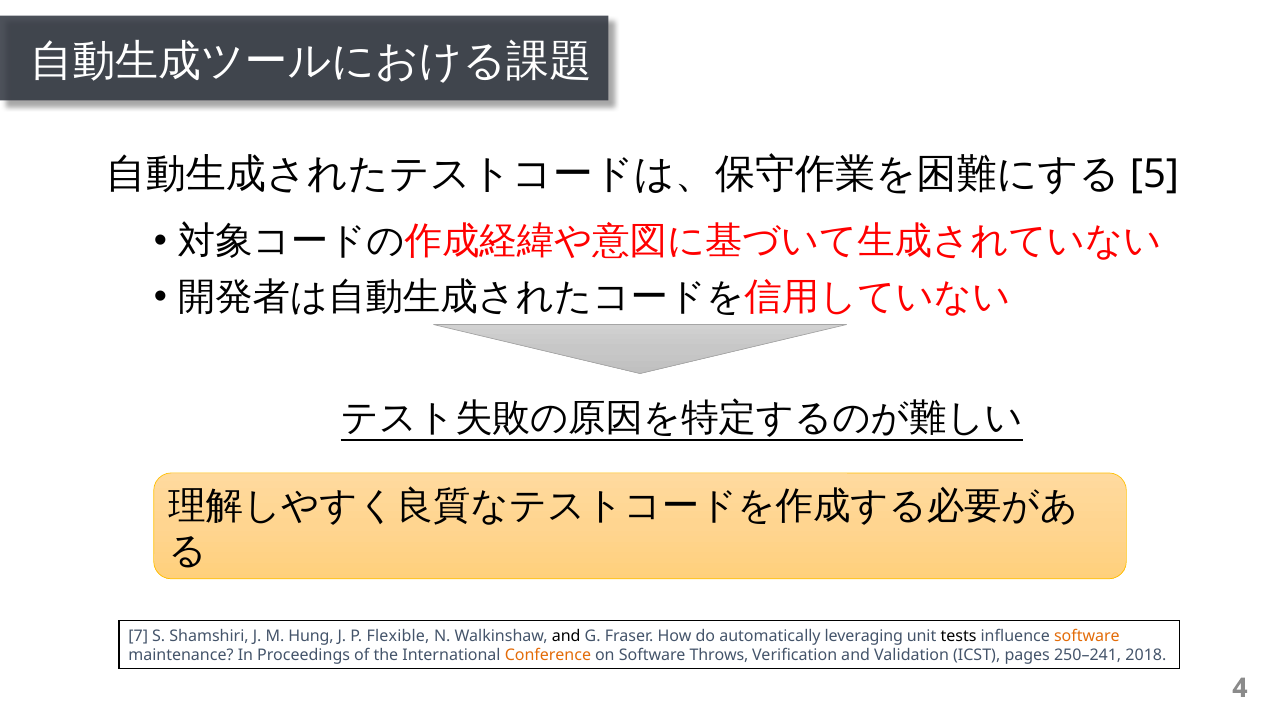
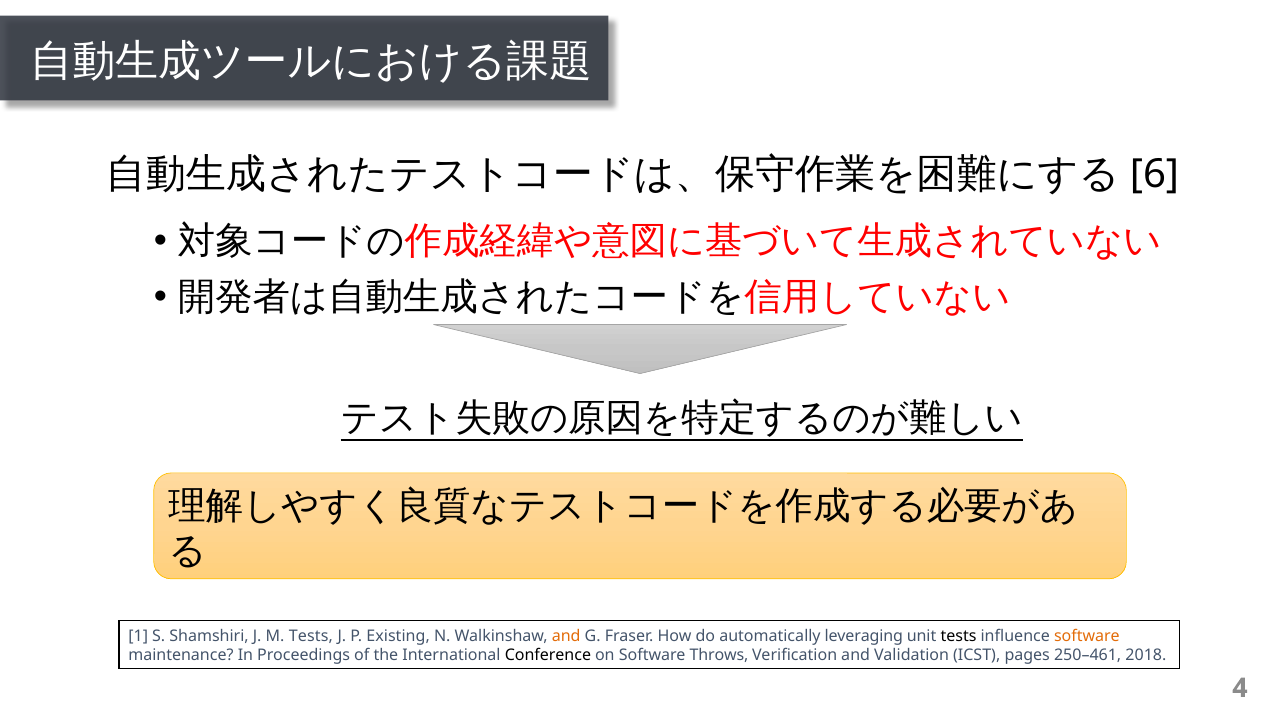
5: 5 -> 6 (1155, 175)
7: 7 -> 1 (138, 636)
M Hung: Hung -> Tests (311, 636)
Flexible: Flexible -> Existing (398, 636)
and colour: black -> orange (566, 636)
Conference colour: orange -> black (548, 655)
250–241: 250–241 -> 250–461 (1088, 655)
